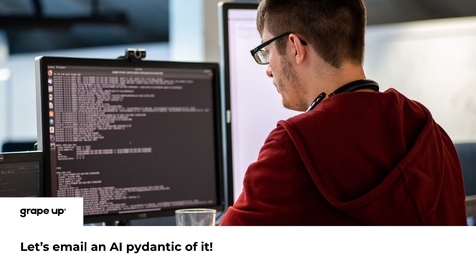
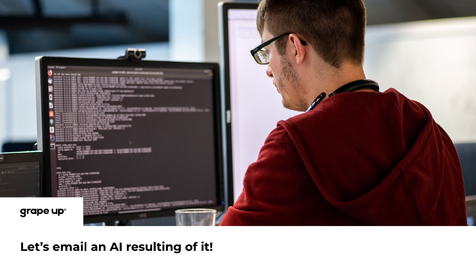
pydantic: pydantic -> resulting (154, 247)
